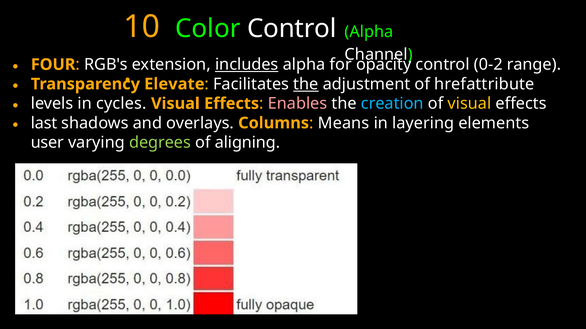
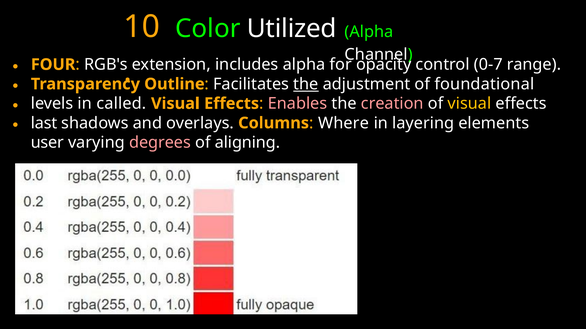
Color Control: Control -> Utilized (292, 29)
includes underline: present -> none (247, 65)
0-2: 0-2 -> 0-7 (488, 65)
Elevate: Elevate -> Outline (174, 84)
hrefattribute: hrefattribute -> foundational (484, 84)
cycles: cycles -> called (121, 104)
creation colour: light blue -> pink (392, 104)
Means: Means -> Where (344, 123)
degrees colour: light green -> pink (160, 143)
